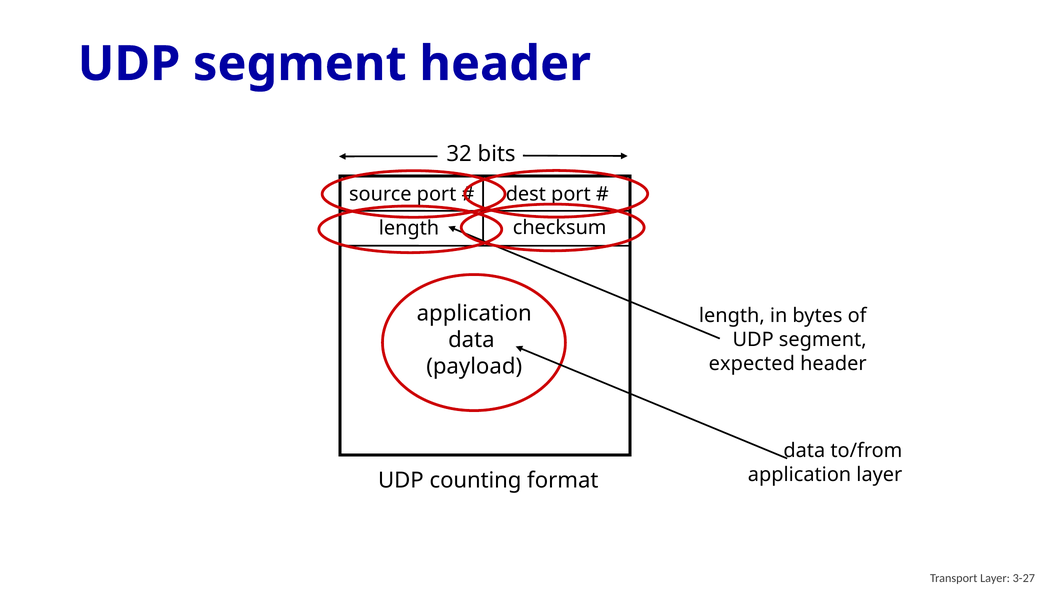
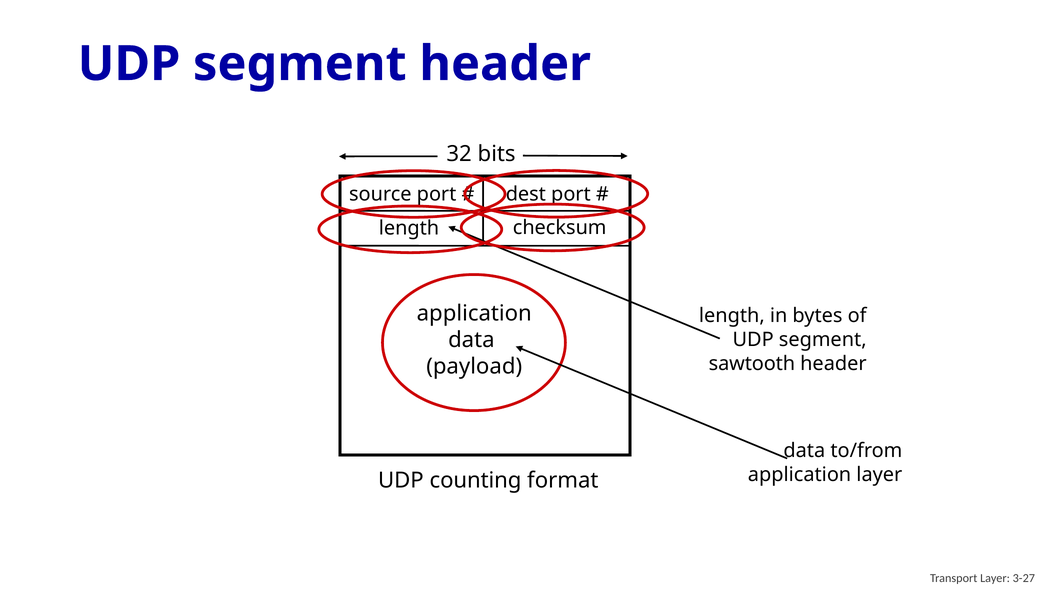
expected: expected -> sawtooth (752, 363)
